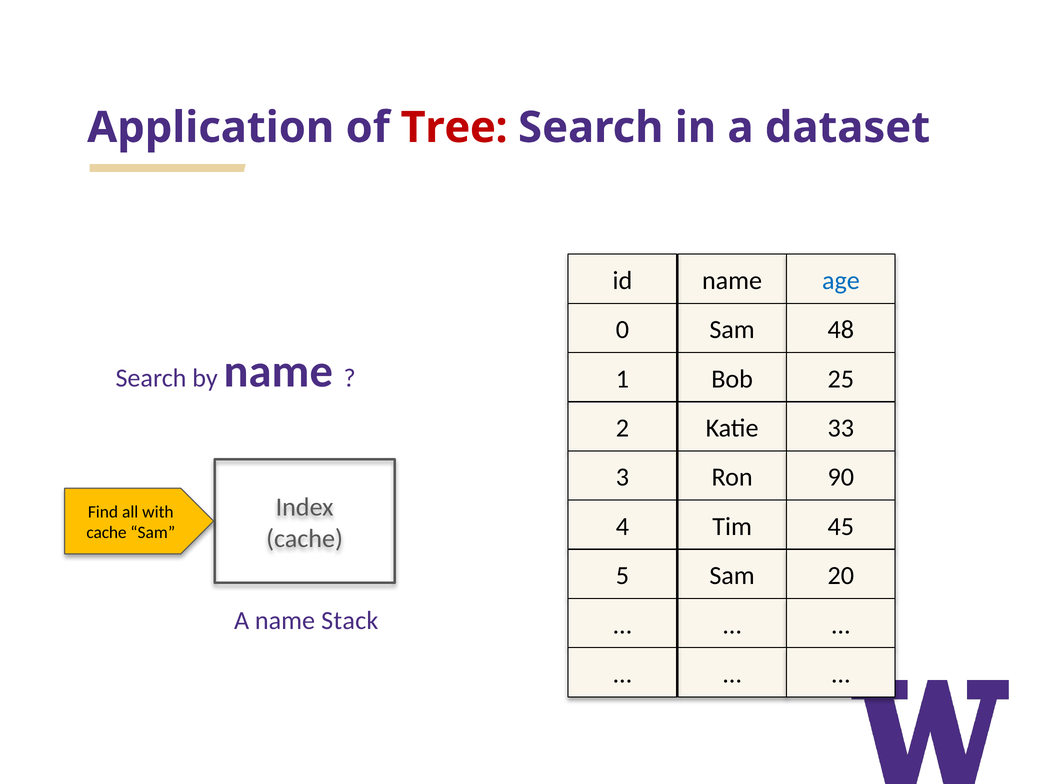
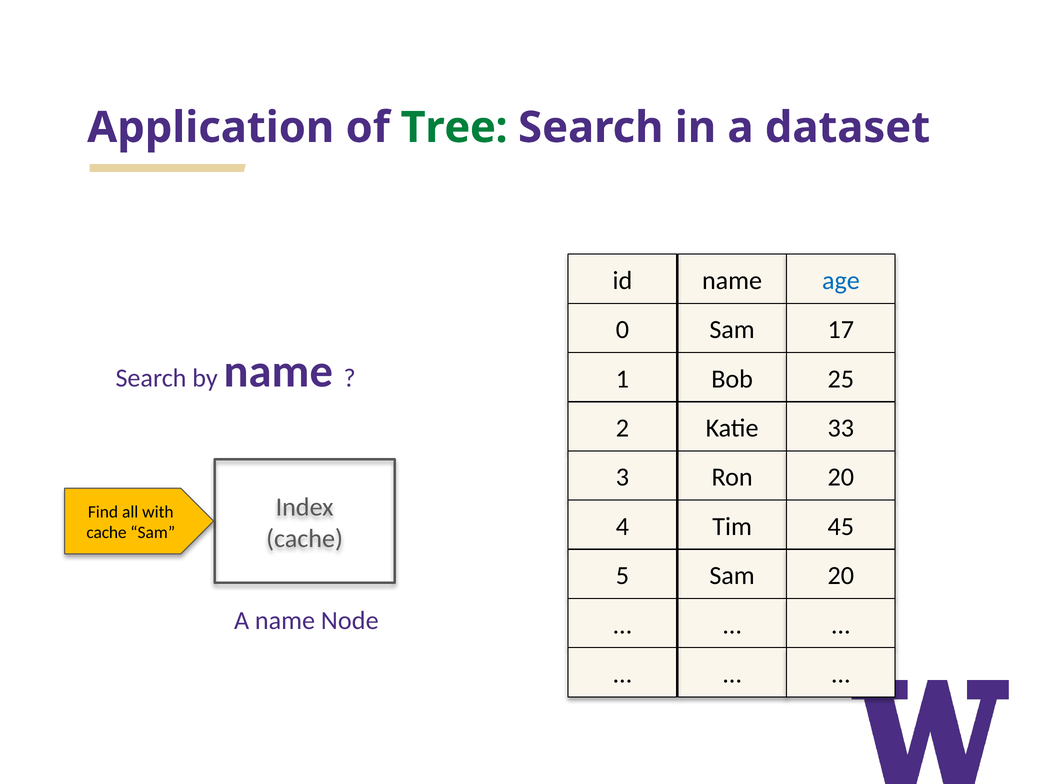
Tree colour: red -> green (454, 128)
48: 48 -> 17 (841, 330)
Ron 90: 90 -> 20 (841, 478)
Stack: Stack -> Node (350, 621)
